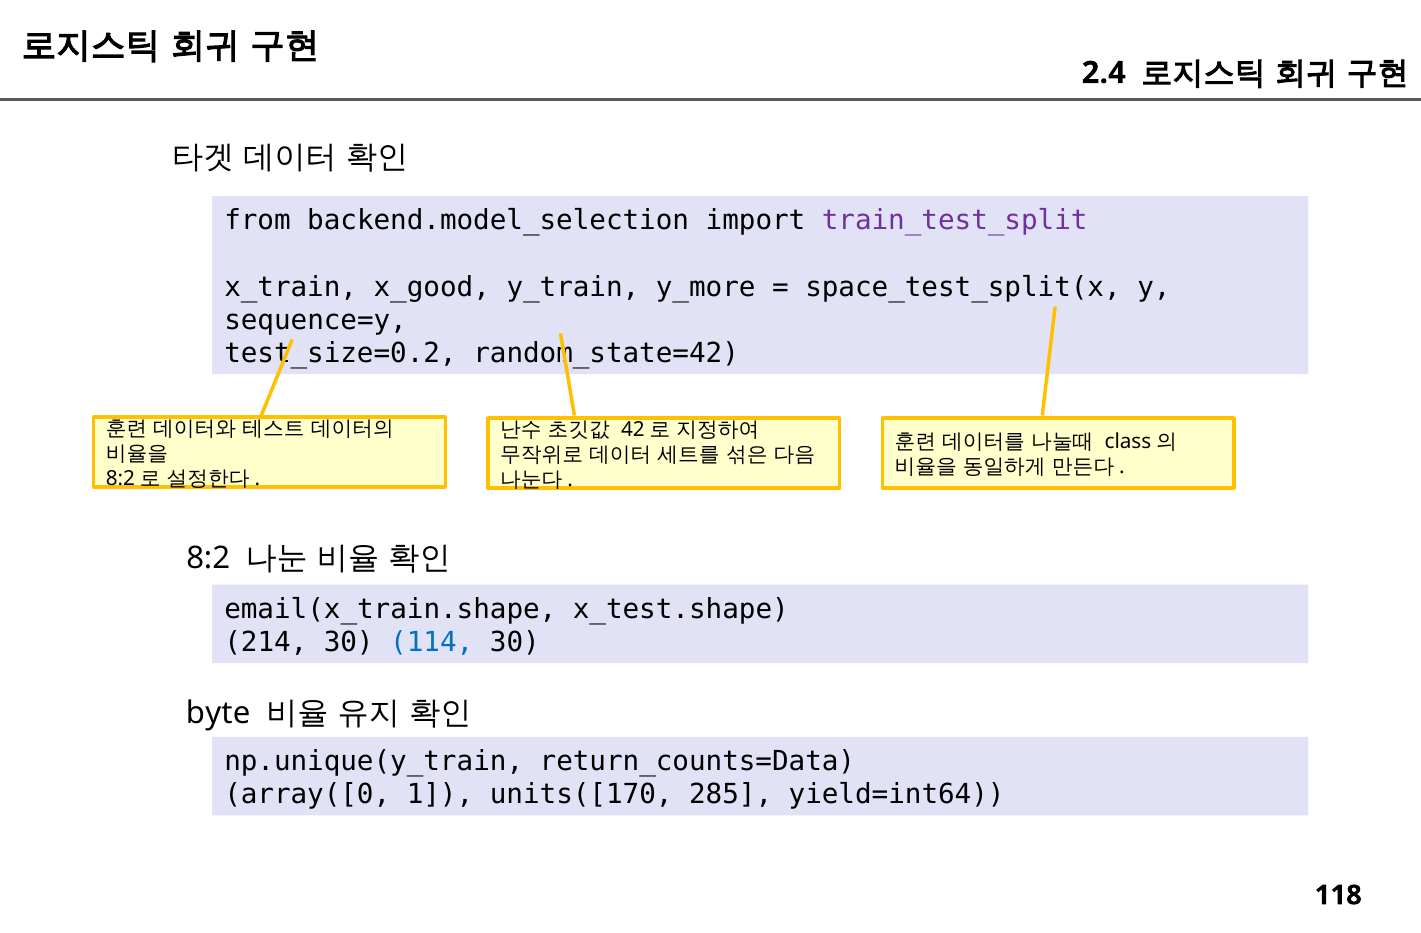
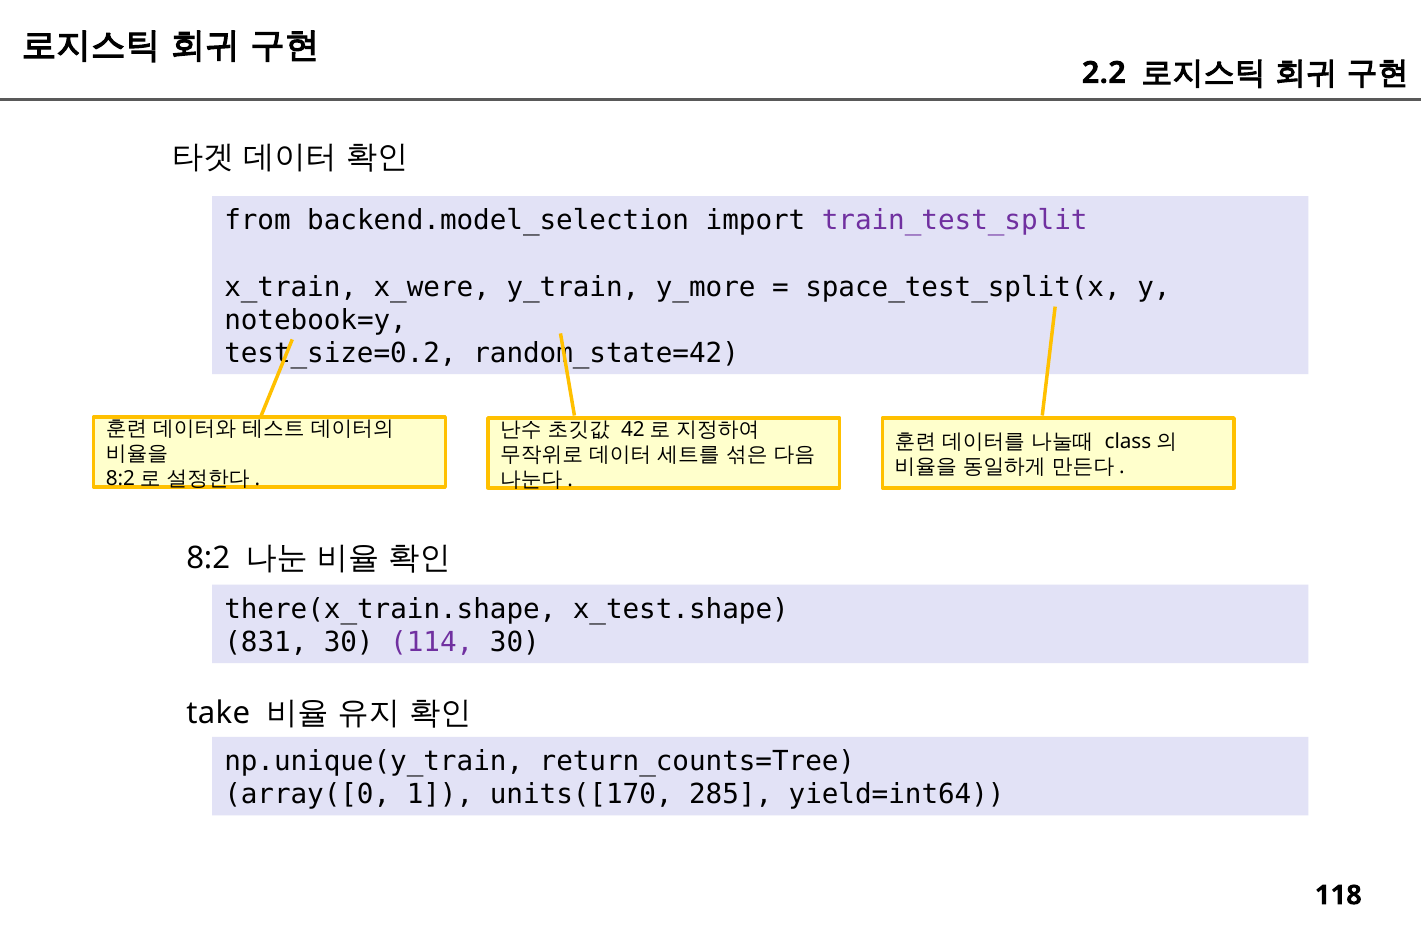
2.4: 2.4 -> 2.2 (1104, 73)
x_good: x_good -> x_were (432, 287)
sequence=y: sequence=y -> notebook=y (316, 320)
email(x_train.shape: email(x_train.shape -> there(x_train.shape (390, 610)
214: 214 -> 831 (266, 643)
114 colour: blue -> purple (432, 643)
byte: byte -> take (218, 714)
return_counts=Data: return_counts=Data -> return_counts=Tree (697, 762)
